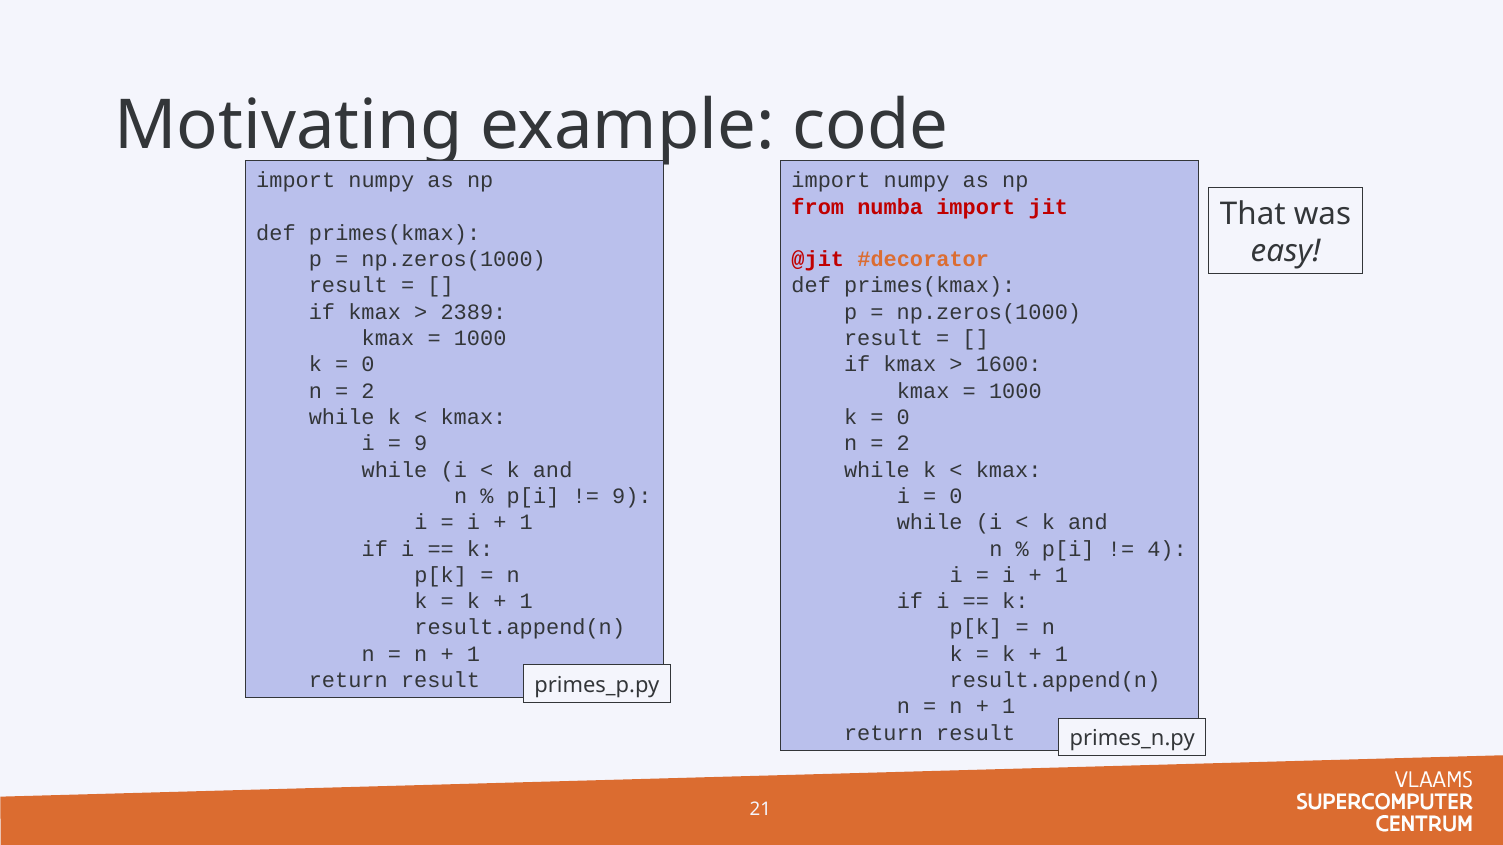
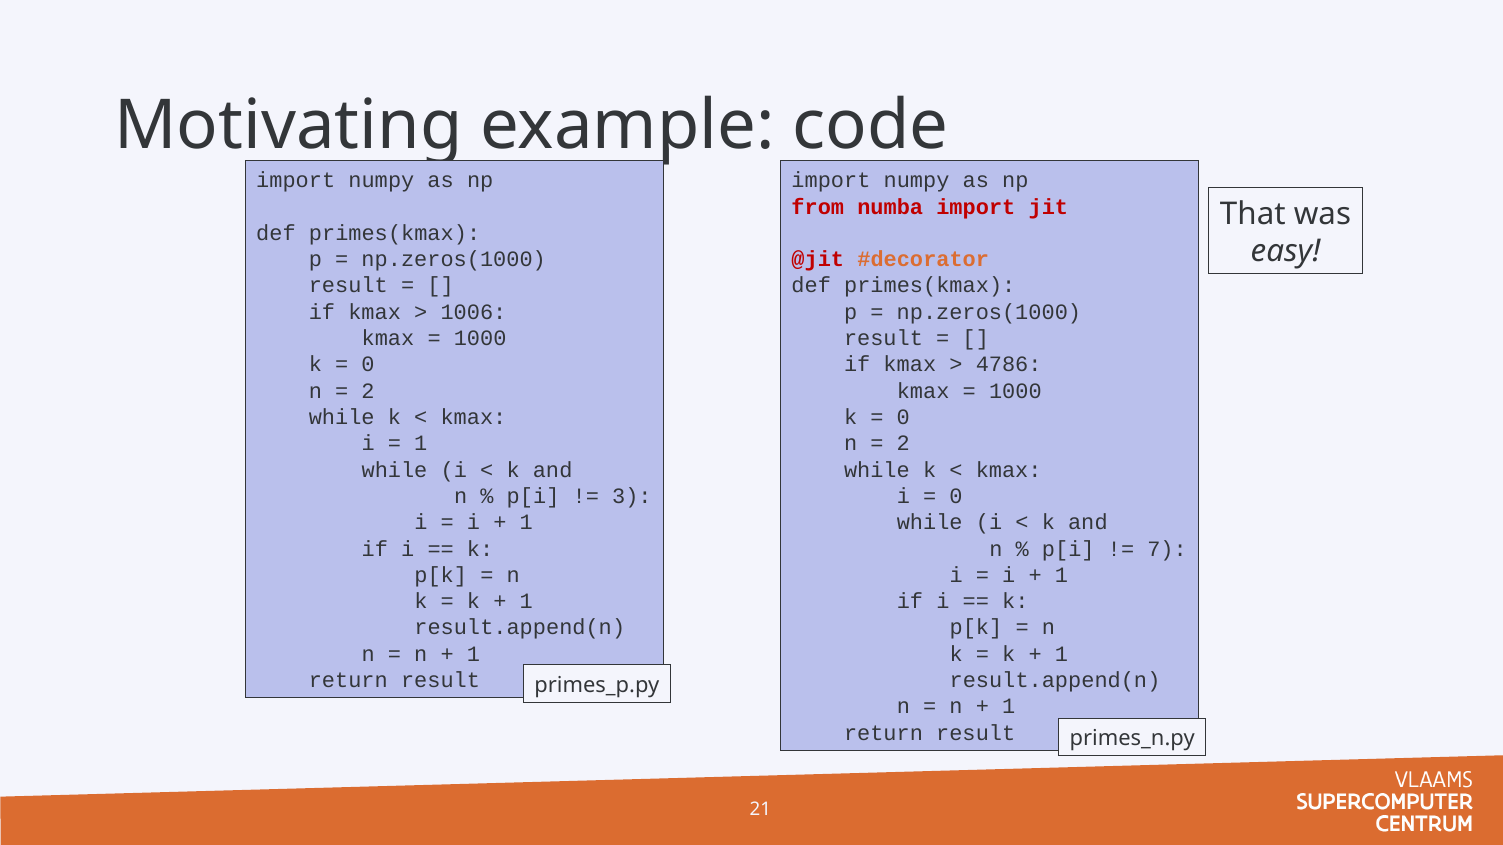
2389: 2389 -> 1006 (473, 312)
1600: 1600 -> 4786 (1009, 365)
9: 9 -> 1 (421, 444)
9: 9 -> 3 (632, 496)
4: 4 -> 7 (1167, 549)
